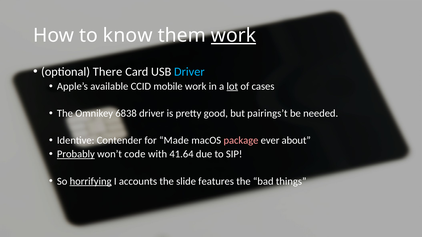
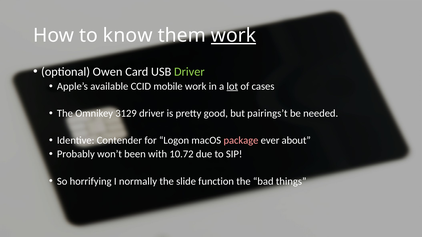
There: There -> Owen (108, 72)
Driver colour: light blue -> light green (189, 72)
6838: 6838 -> 3129 (126, 114)
Made: Made -> Logon (174, 141)
Probably underline: present -> none (76, 154)
code: code -> been (135, 154)
41.64: 41.64 -> 10.72 (182, 154)
horrifying underline: present -> none (91, 182)
accounts: accounts -> normally (138, 182)
features: features -> function (216, 182)
